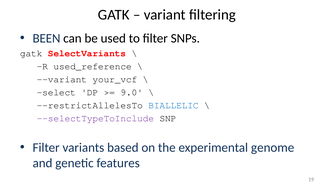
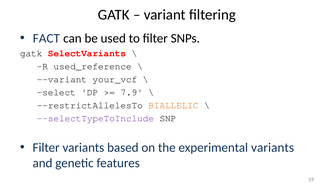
BEEN: BEEN -> FACT (46, 38)
9.0: 9.0 -> 7.9 (132, 92)
BIALLELIC colour: blue -> orange (173, 105)
experimental genome: genome -> variants (273, 147)
